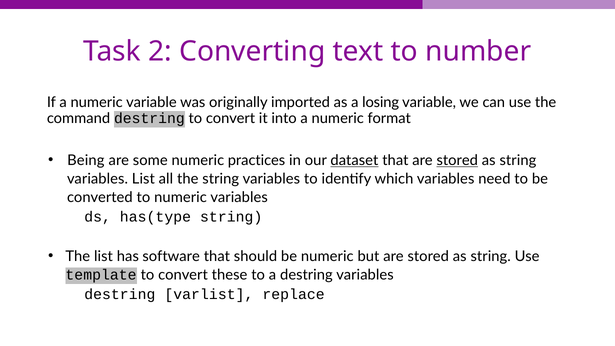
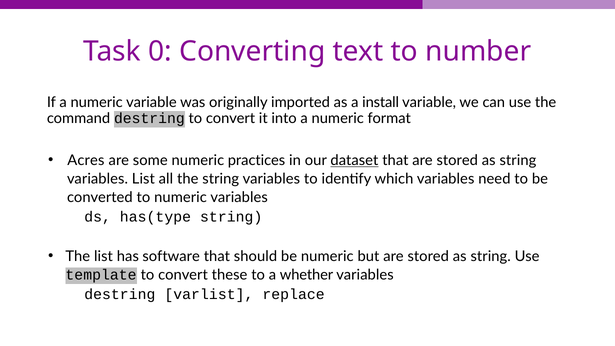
2: 2 -> 0 (160, 52)
losing: losing -> install (381, 102)
Being: Being -> Acres (86, 160)
stored underline: present -> none (457, 160)
a destring: destring -> whether (306, 275)
